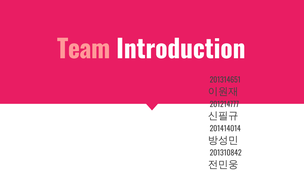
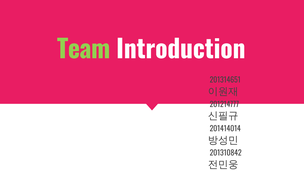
Team colour: pink -> light green (84, 50)
